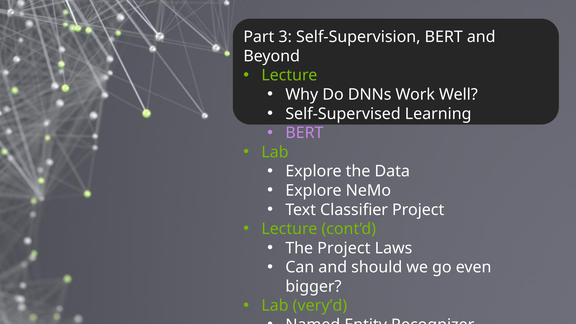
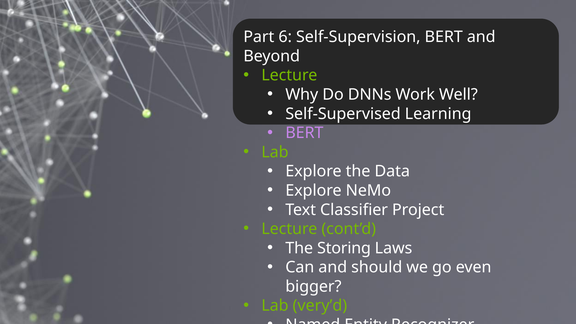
3: 3 -> 6 (285, 37)
The Project: Project -> Storing (344, 248)
